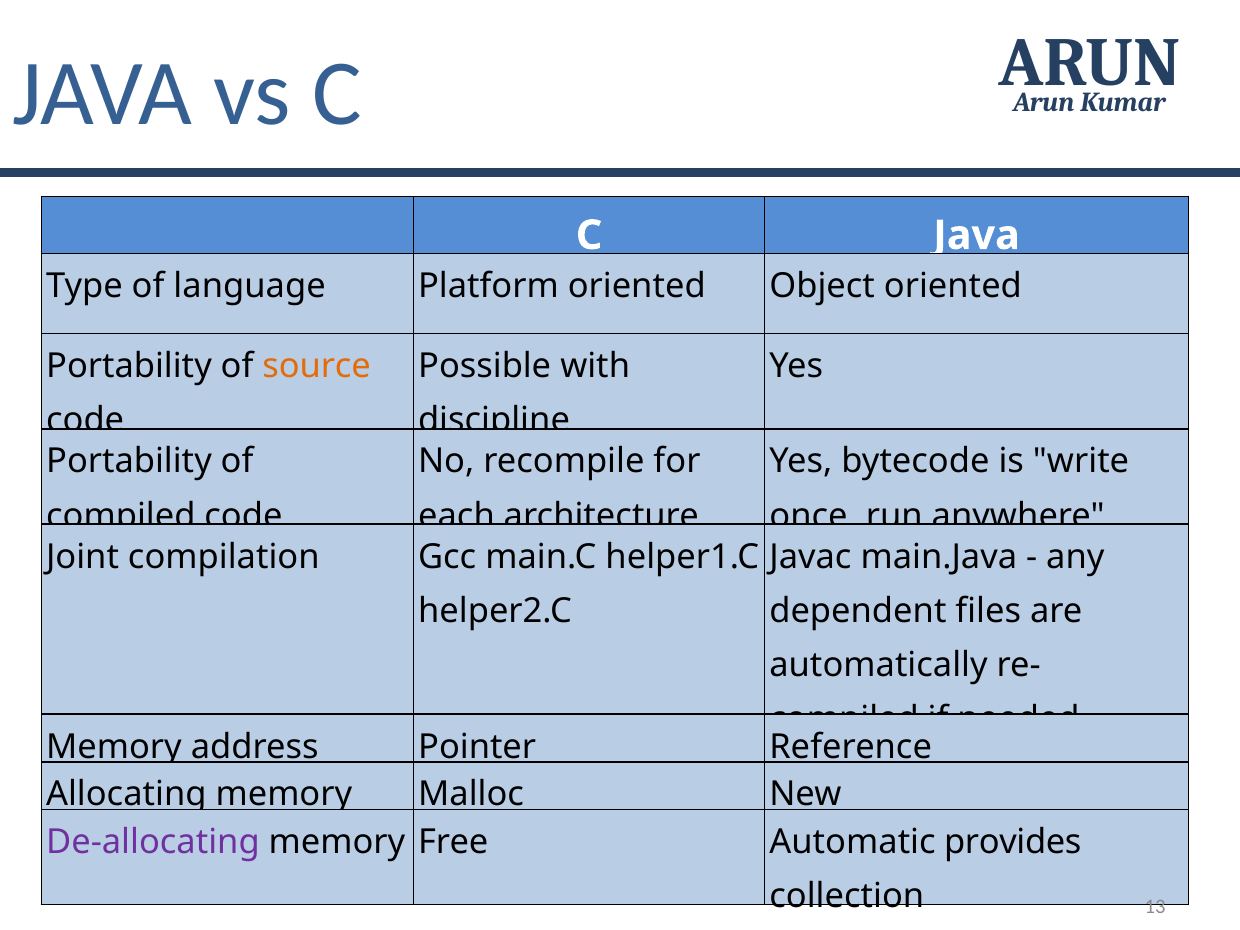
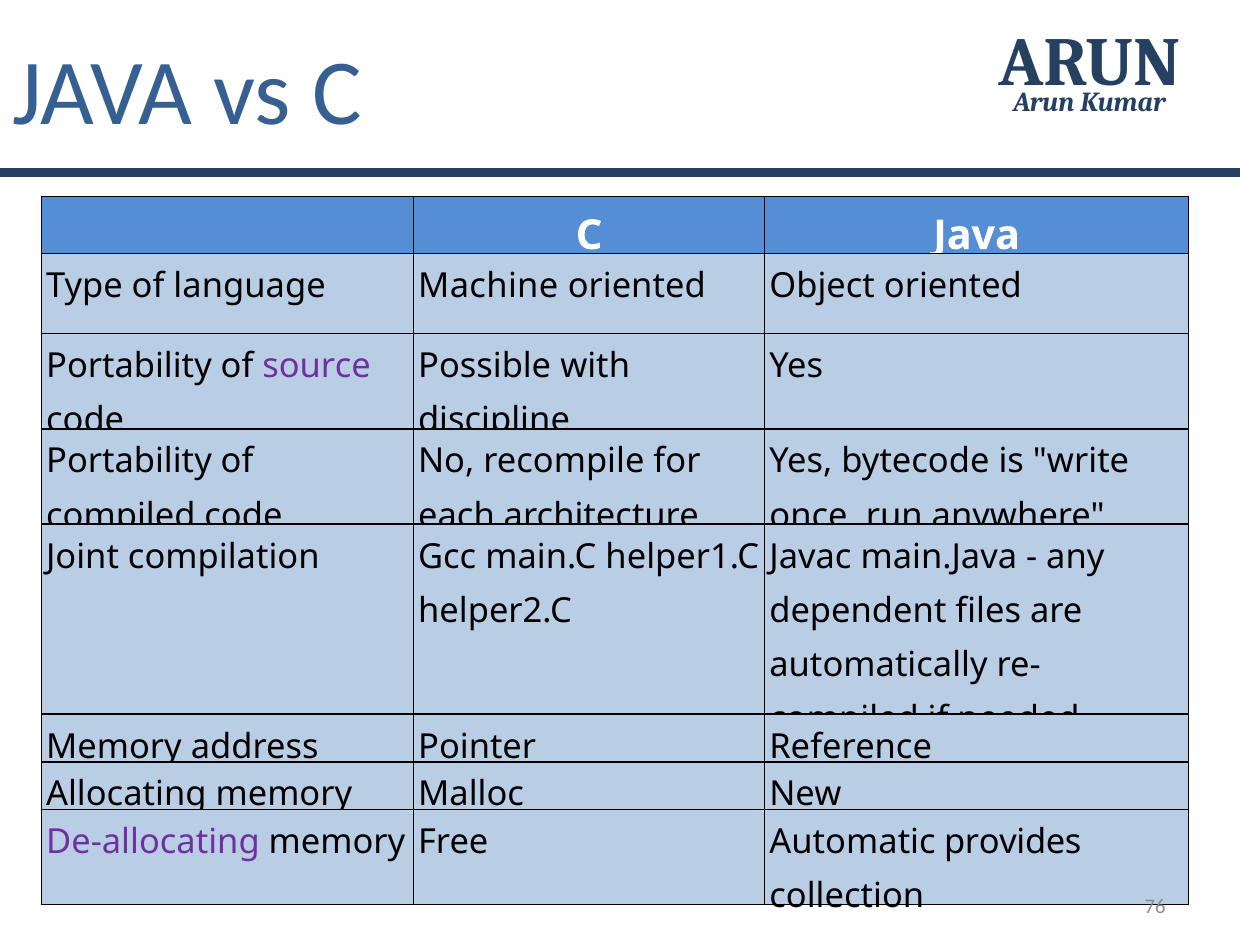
Platform: Platform -> Machine (488, 286)
source colour: orange -> purple (317, 366)
13: 13 -> 76 (1155, 906)
